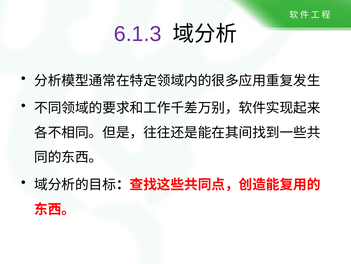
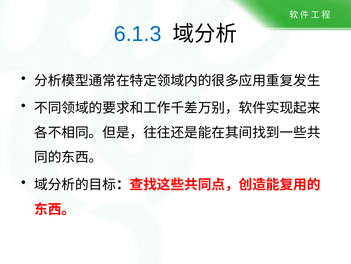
6.1.3 colour: purple -> blue (138, 34)
